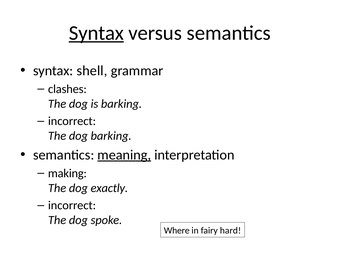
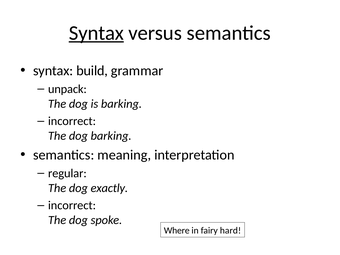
shell: shell -> build (92, 71)
clashes: clashes -> unpack (67, 89)
meaning underline: present -> none (124, 155)
making: making -> regular (67, 173)
